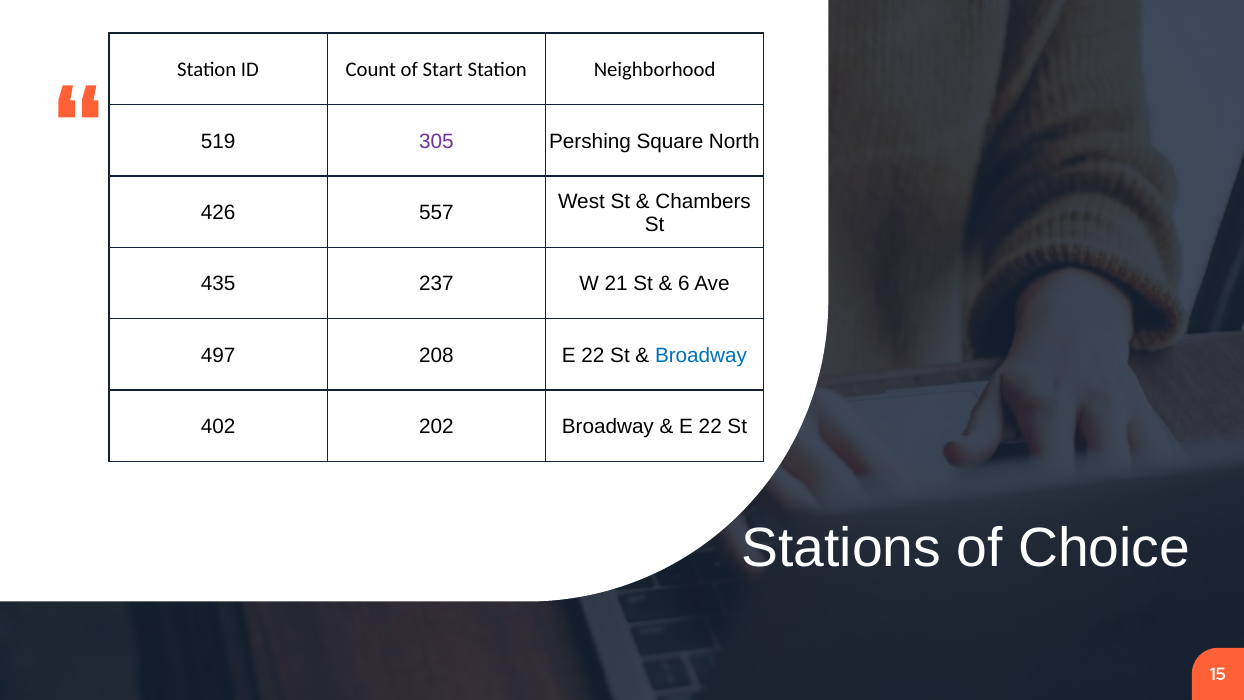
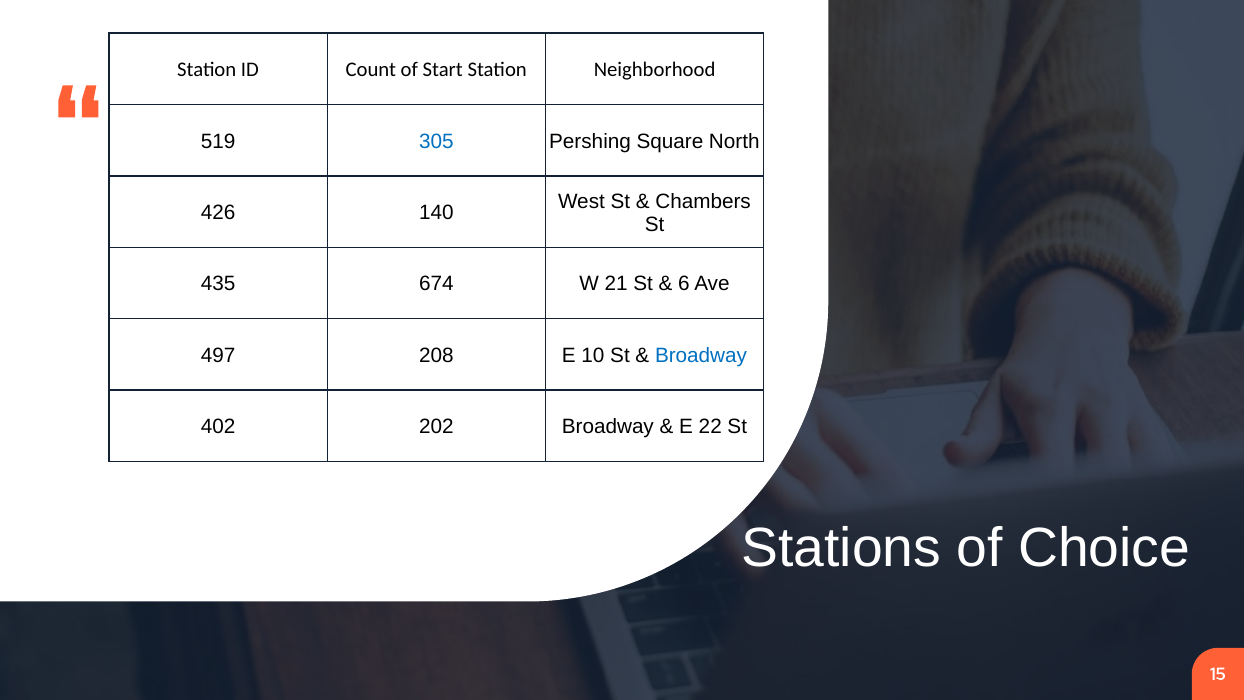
305 colour: purple -> blue (436, 141)
557: 557 -> 140 (436, 213)
237: 237 -> 674 (436, 284)
208 E 22: 22 -> 10 (593, 355)
